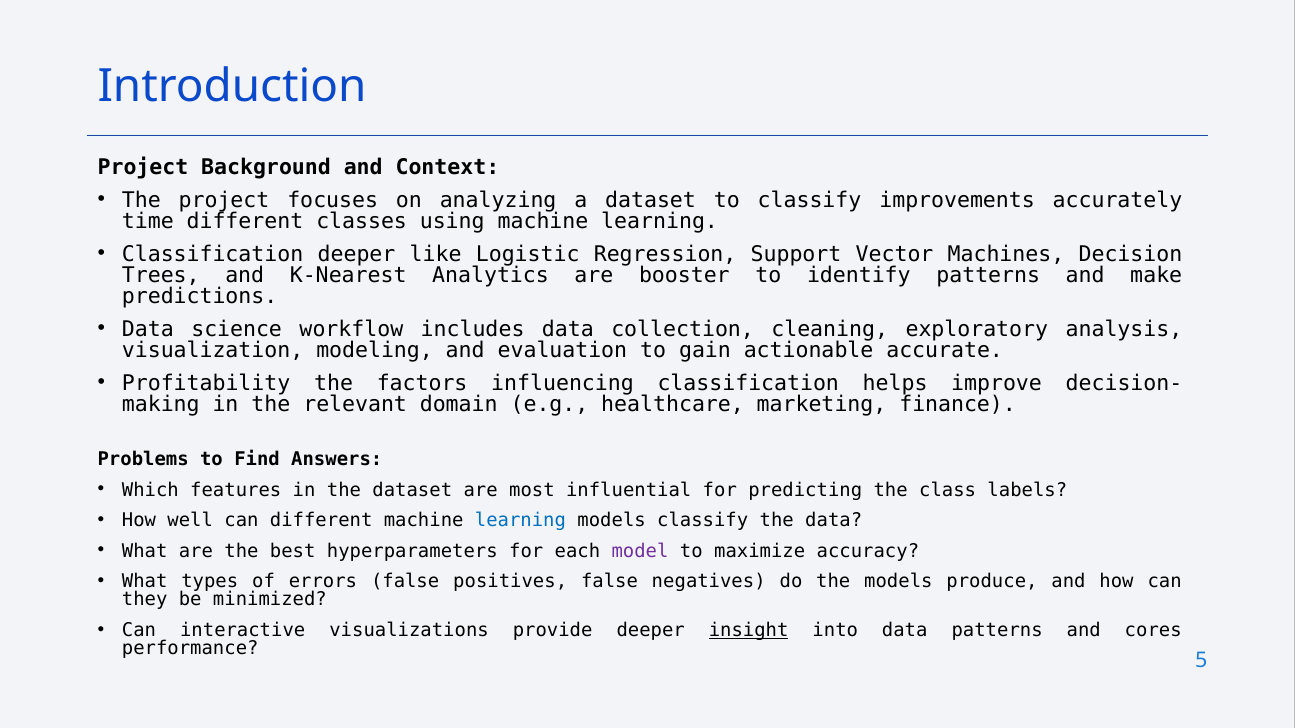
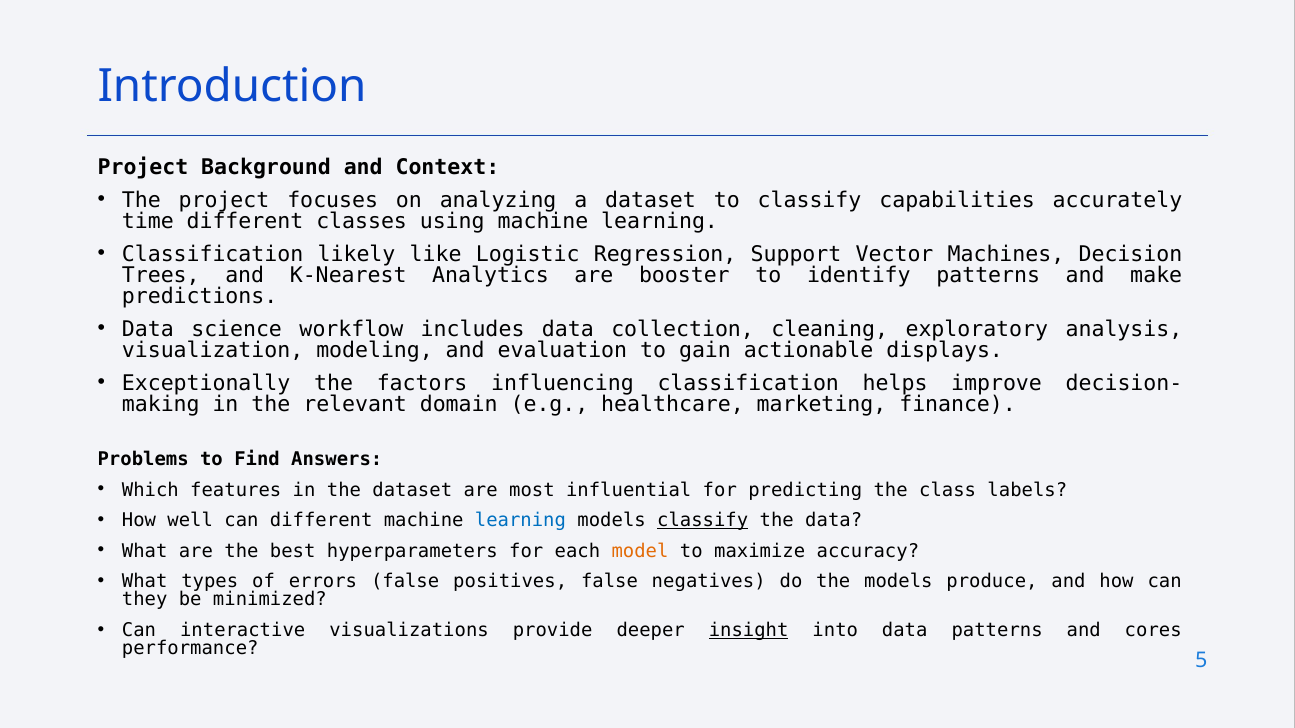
improvements: improvements -> capabilities (957, 200)
Classification deeper: deeper -> likely (357, 254)
accurate: accurate -> displays (945, 350)
Profitability: Profitability -> Exceptionally (206, 383)
classify underline: none -> present (703, 521)
model colour: purple -> orange (640, 551)
